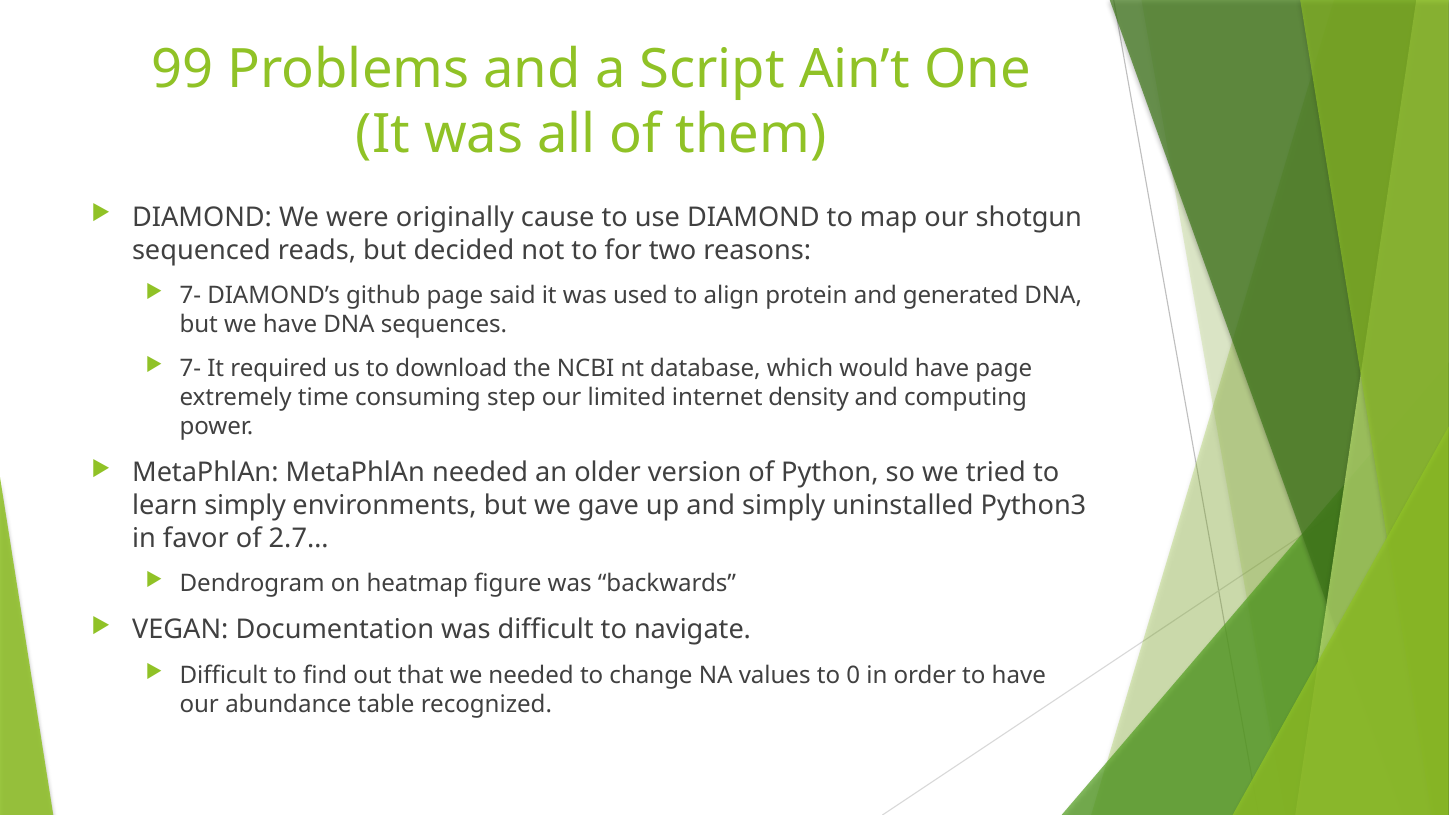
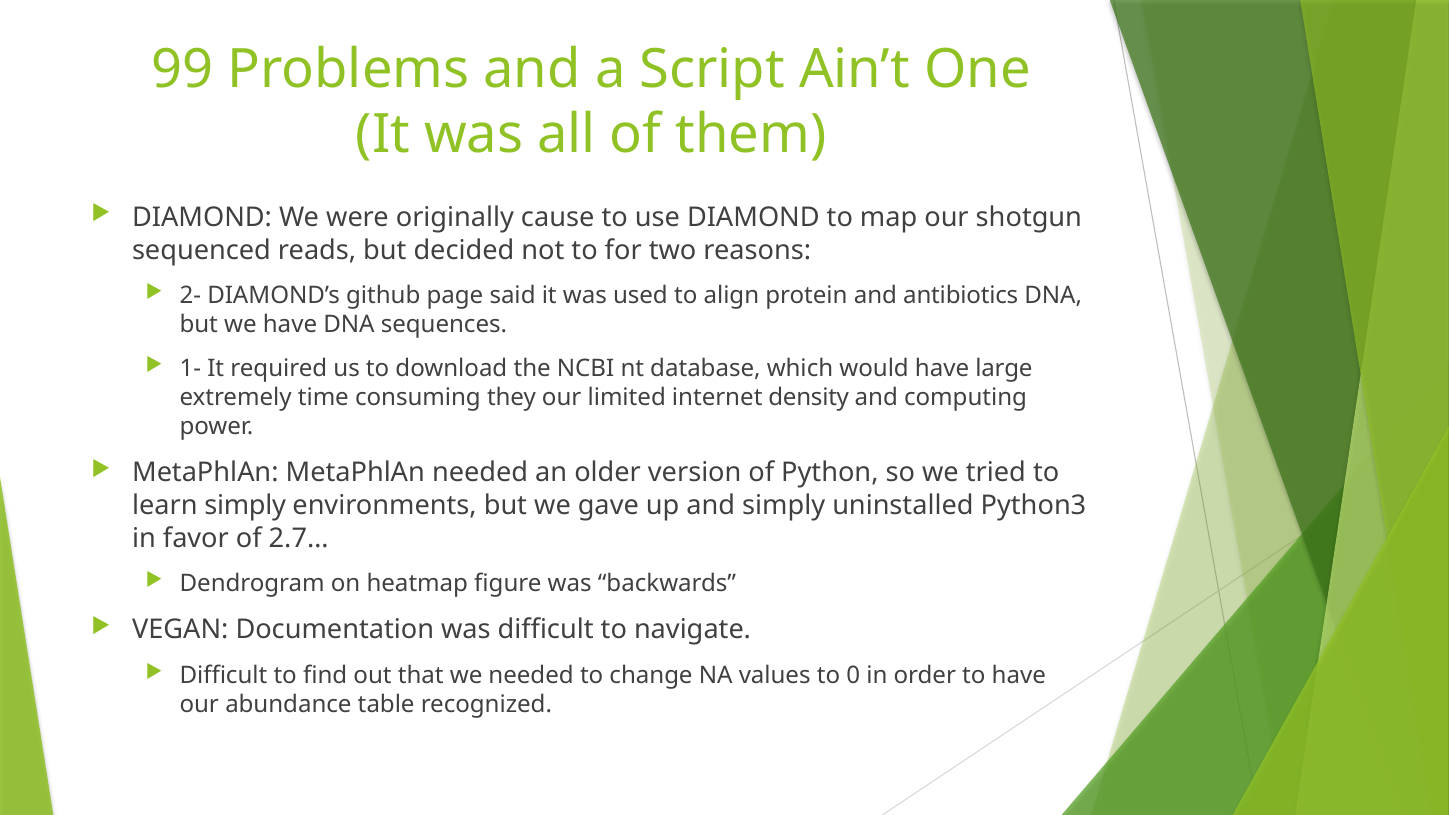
7-: 7- -> 2- (190, 296)
generated: generated -> antibiotics (961, 296)
7-: 7- -> 1- (190, 369)
have page: page -> large (1004, 369)
step: step -> they (512, 398)
